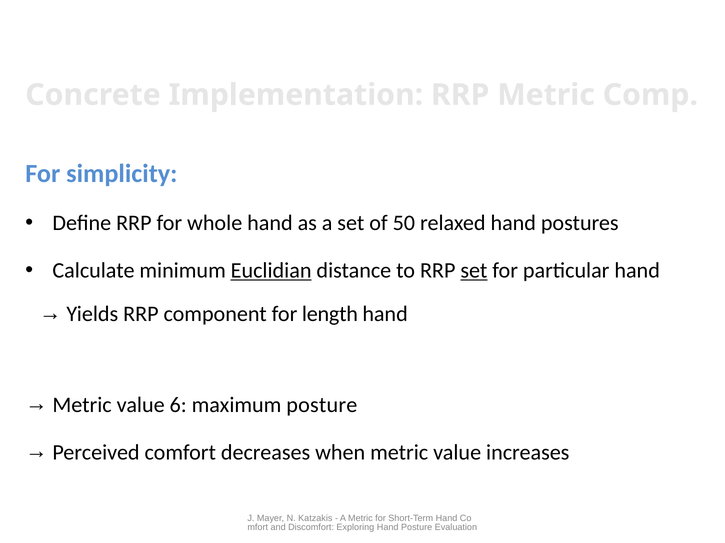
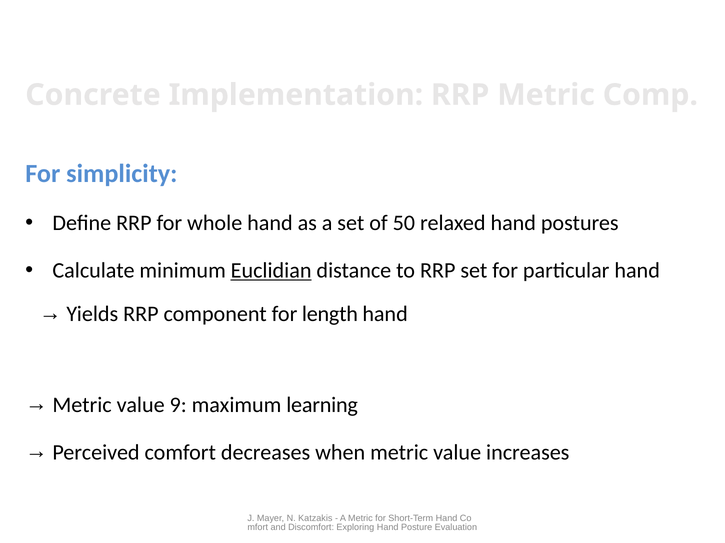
set underline: present -> none (474, 271)
6: 6 -> 9 (178, 405)
maximum posture: posture -> learning (322, 405)
